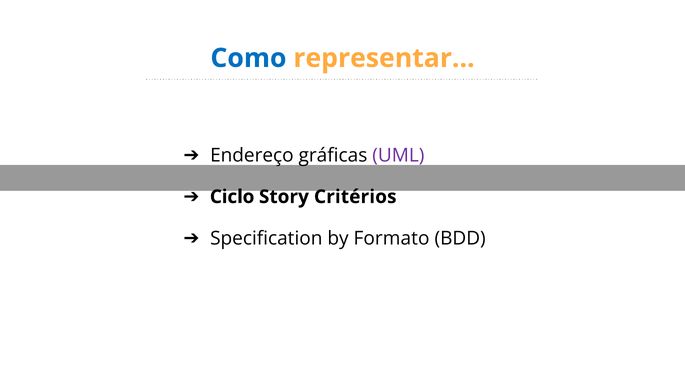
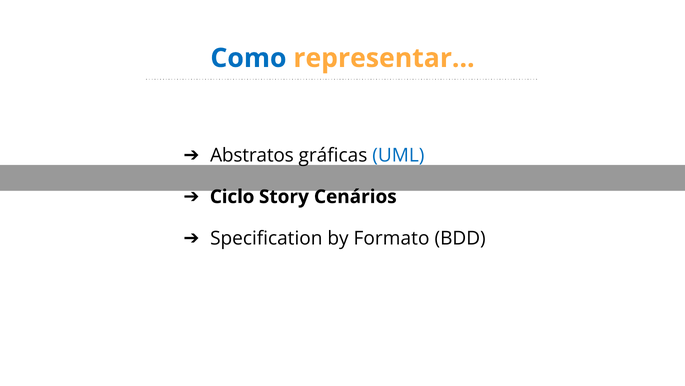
Endereço: Endereço -> Abstratos (252, 155)
UML colour: purple -> blue (398, 155)
Critérios: Critérios -> Cenários (355, 196)
